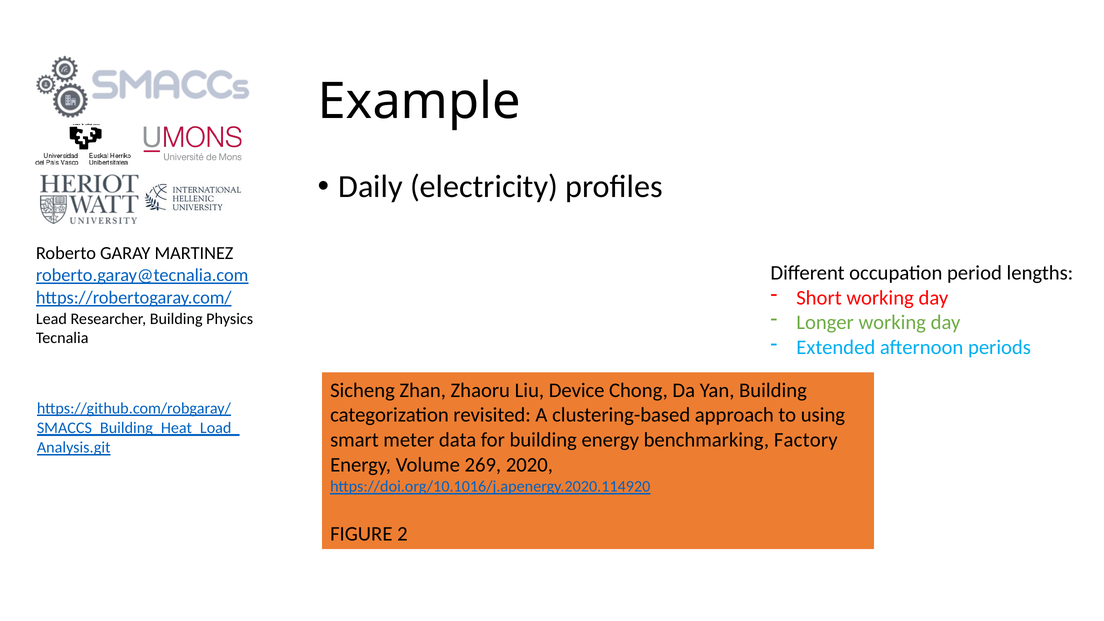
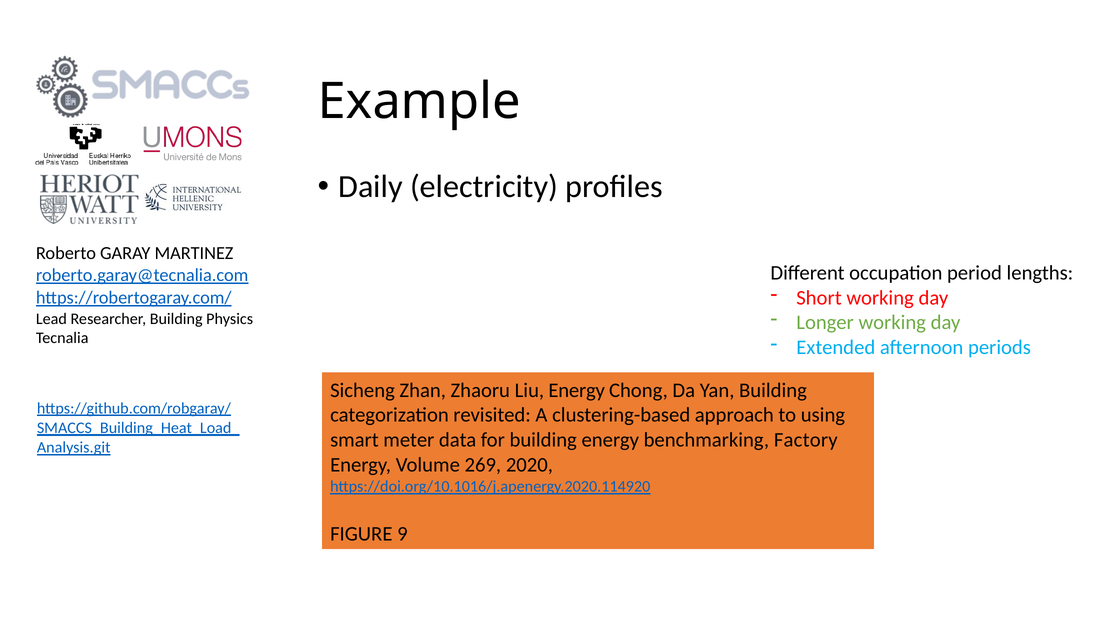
Liu Device: Device -> Energy (577, 390)
2: 2 -> 9 (402, 534)
